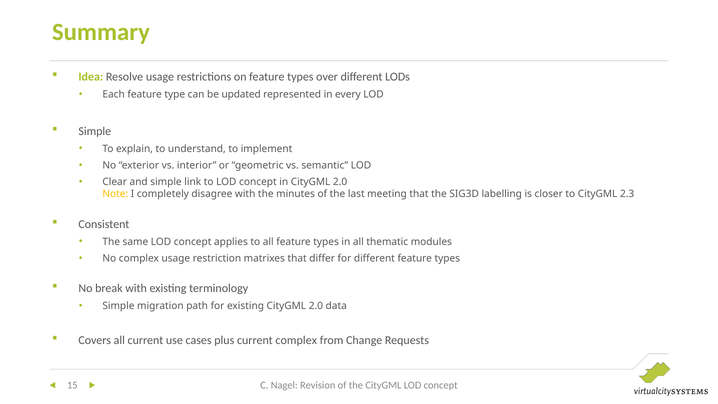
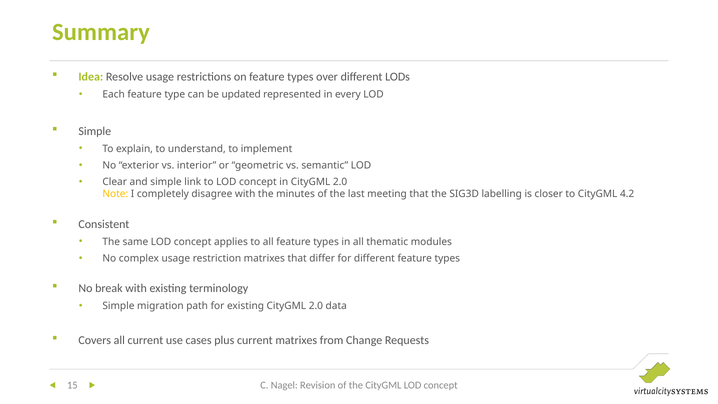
2.3: 2.3 -> 4.2 (627, 194)
current complex: complex -> matrixes (296, 340)
